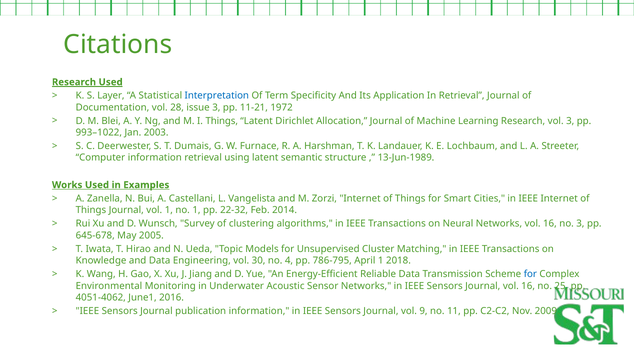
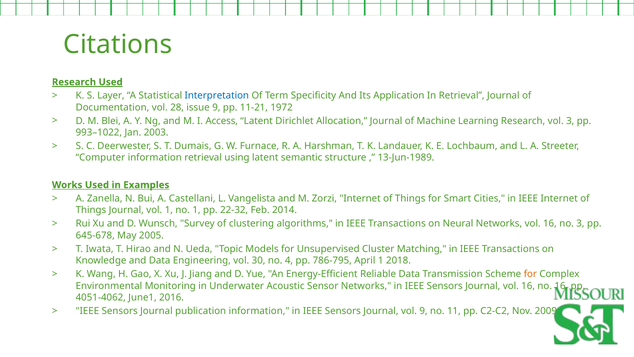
issue 3: 3 -> 9 (216, 107)
I Things: Things -> Access (222, 121)
for colour: blue -> orange (530, 274)
no 25: 25 -> 16 (561, 286)
